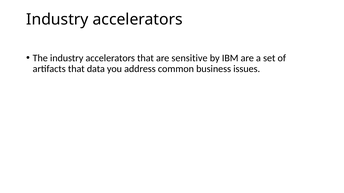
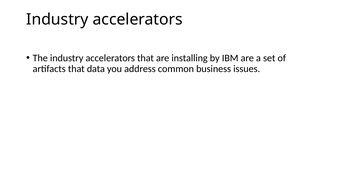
sensitive: sensitive -> installing (190, 58)
